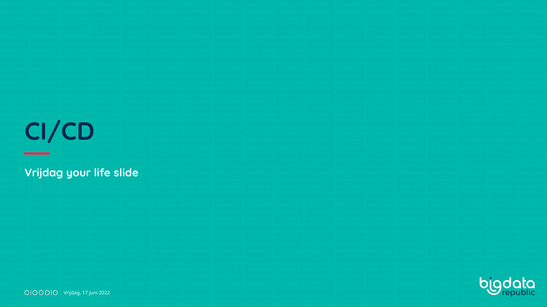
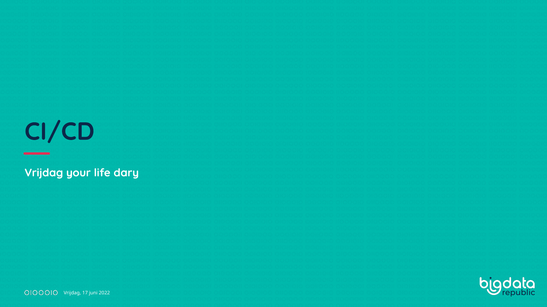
slide: slide -> dary (126, 173)
